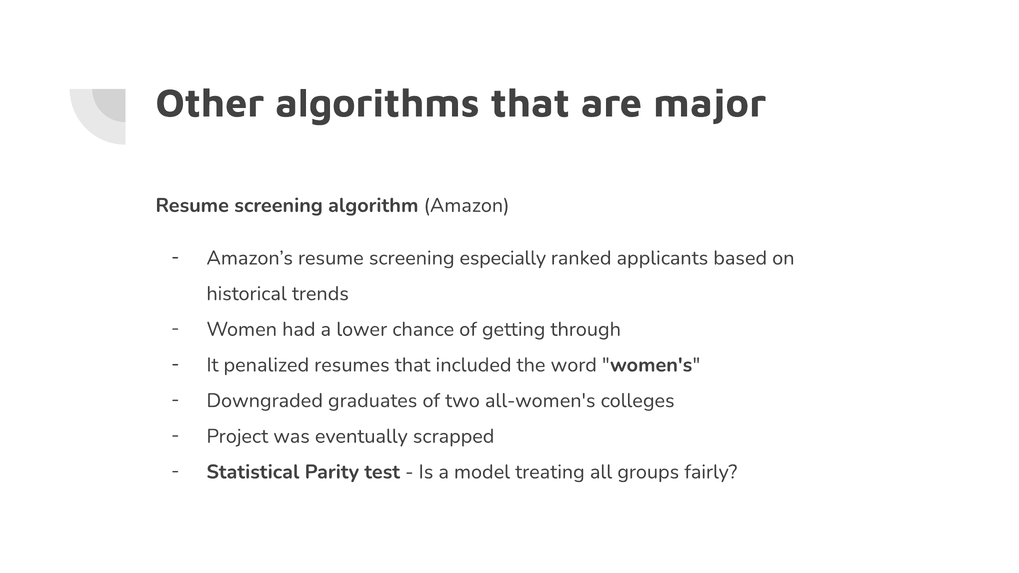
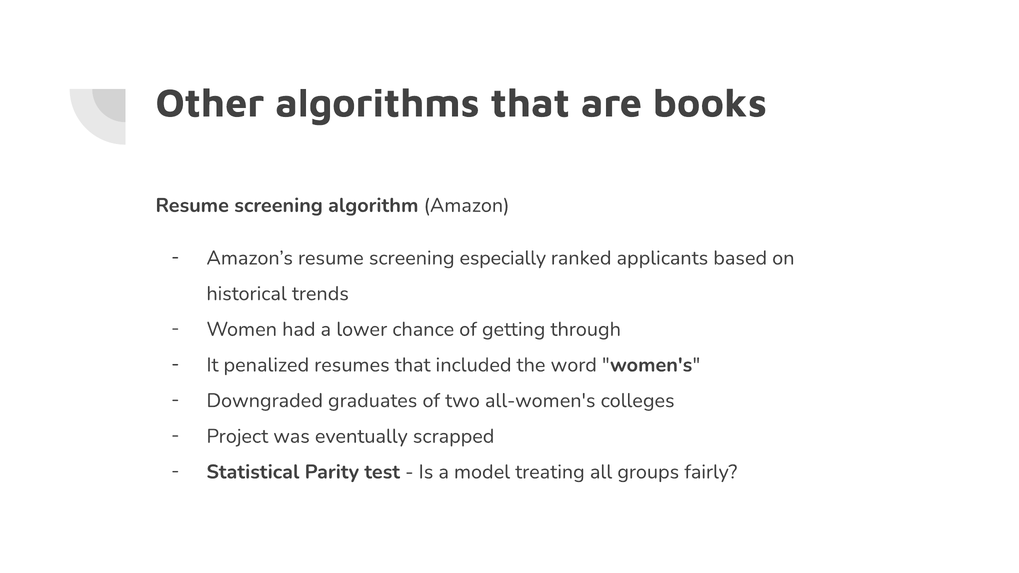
major: major -> books (710, 103)
